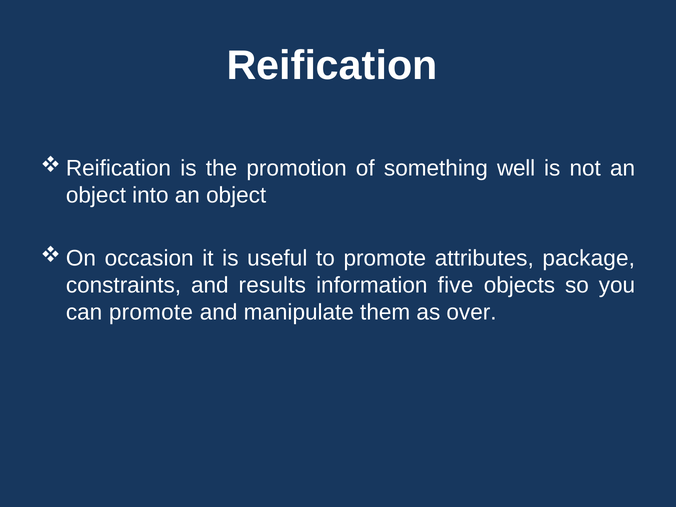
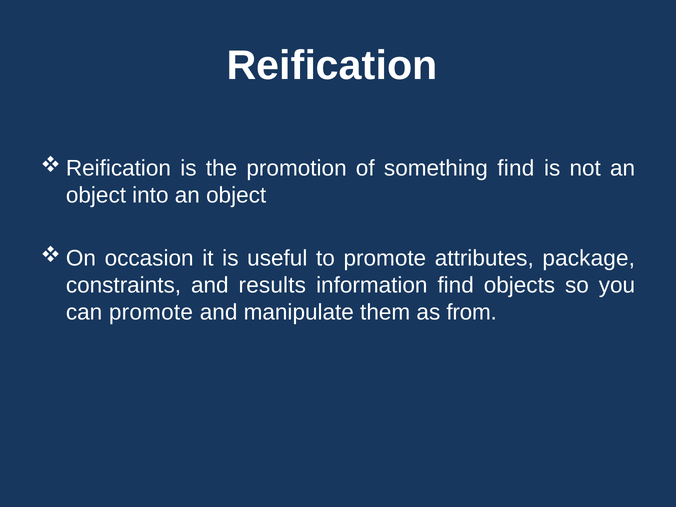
something well: well -> find (516, 168)
information five: five -> find (456, 285)
over: over -> from (472, 313)
